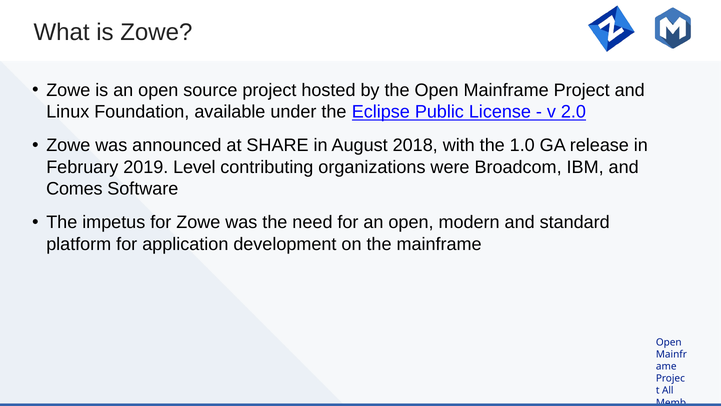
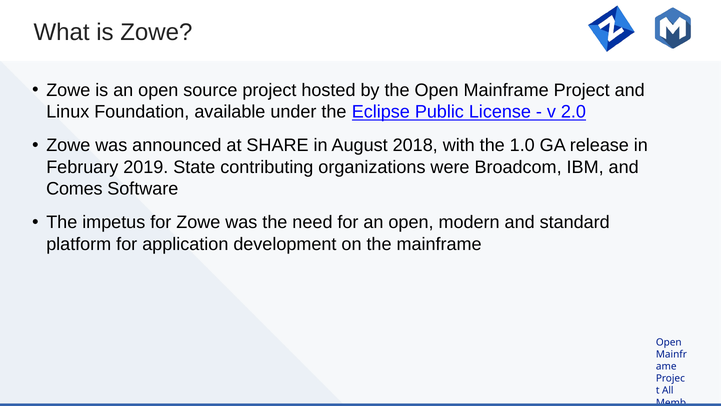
Level: Level -> State (194, 167)
